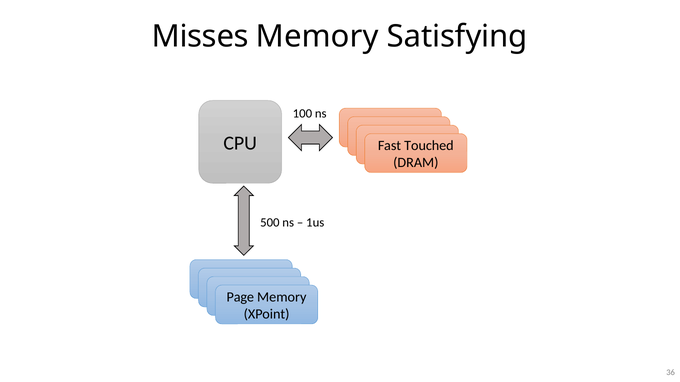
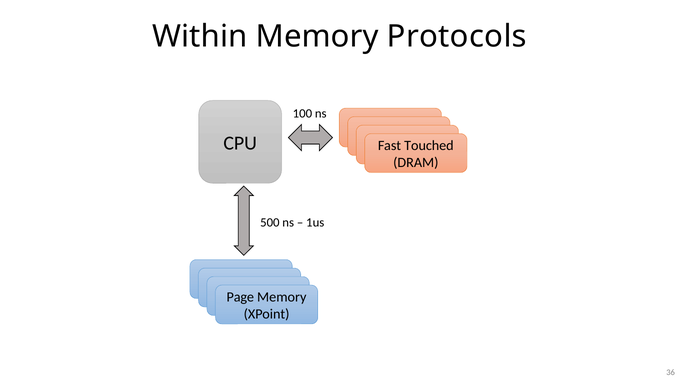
Misses: Misses -> Within (200, 37)
Satisfying: Satisfying -> Protocols (457, 37)
